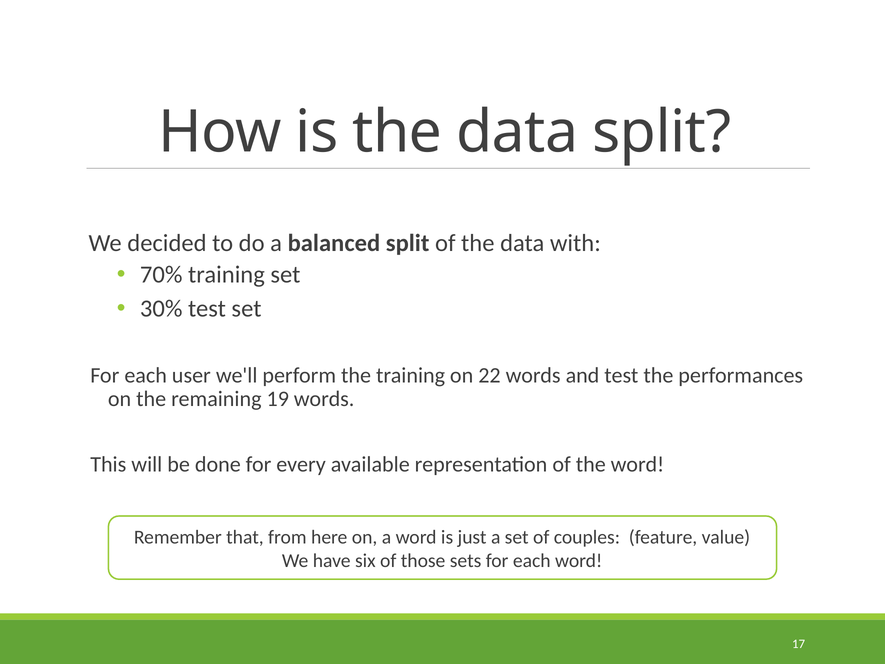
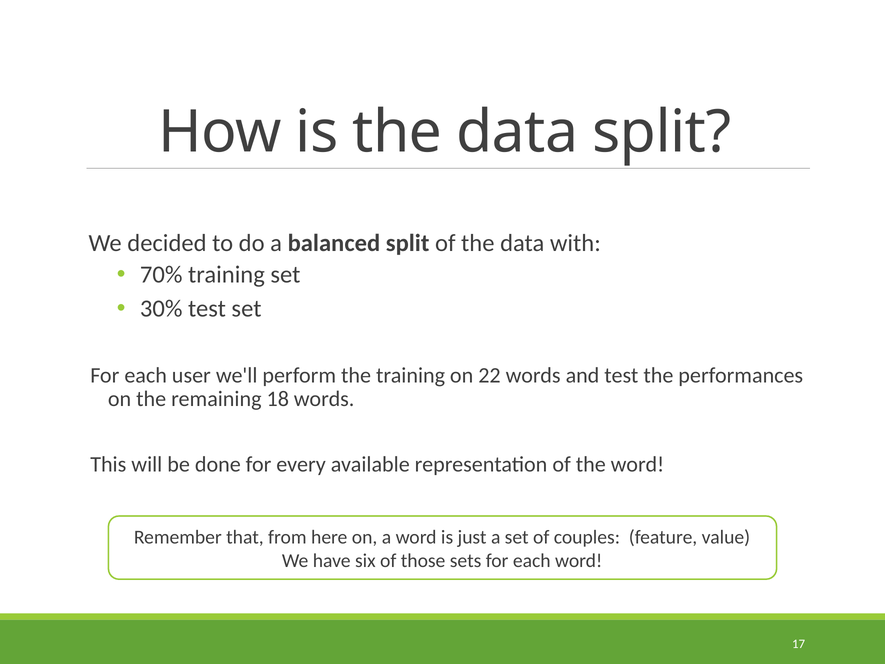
19: 19 -> 18 (278, 399)
